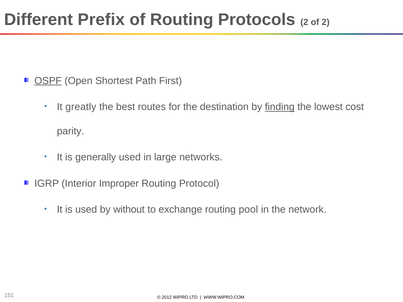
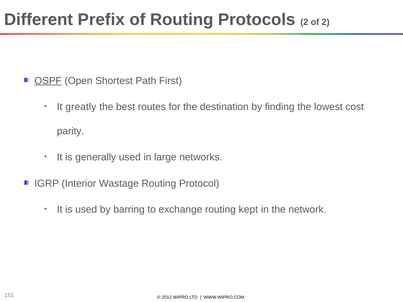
finding underline: present -> none (280, 107)
Improper: Improper -> Wastage (119, 184)
without: without -> barring (129, 210)
pool: pool -> kept (248, 210)
